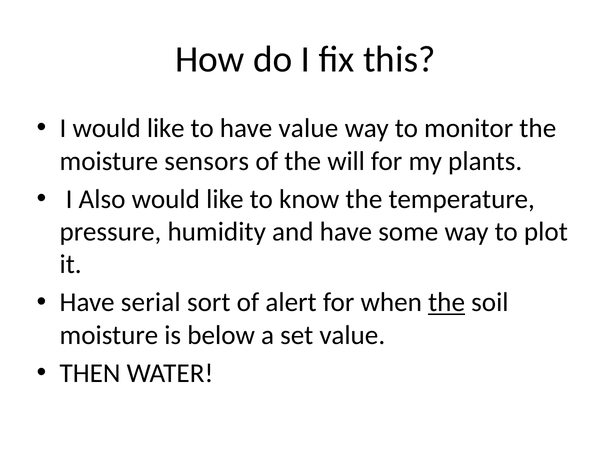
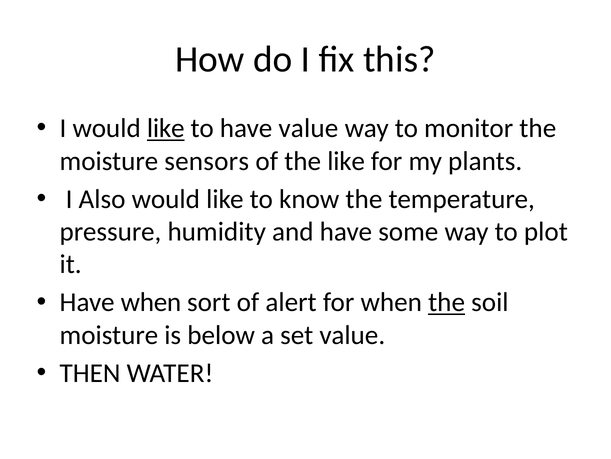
like underline: none -> present (166, 128)
the will: will -> like (346, 161)
Have serial: serial -> when (151, 302)
